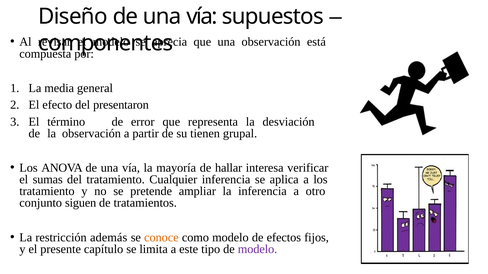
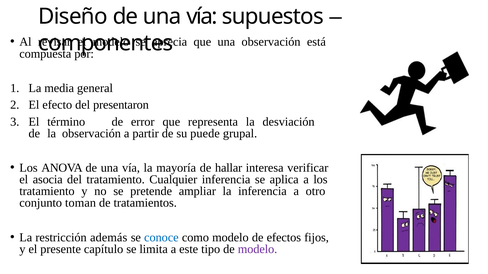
tienen: tienen -> puede (205, 134)
sumas: sumas -> asocia (48, 180)
siguen: siguen -> toman (81, 203)
conoce colour: orange -> blue (161, 238)
